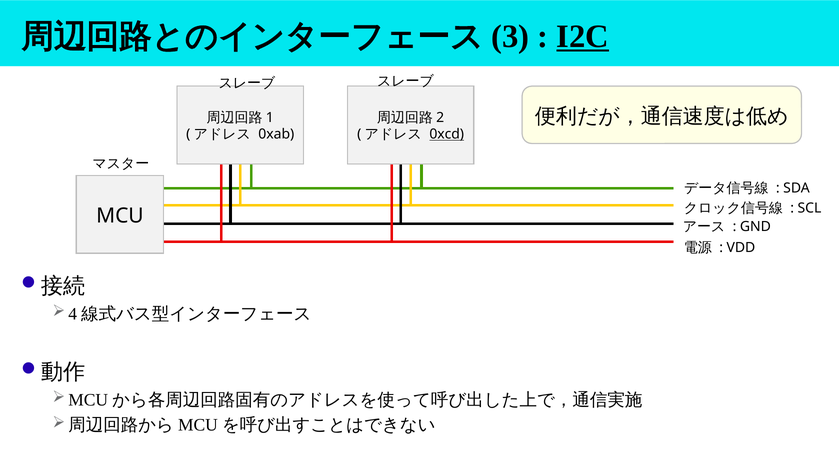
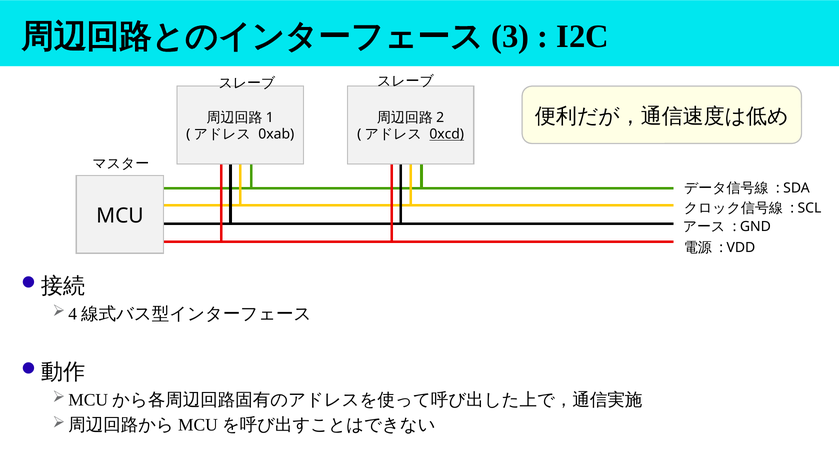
I2C underline: present -> none (583, 36)
